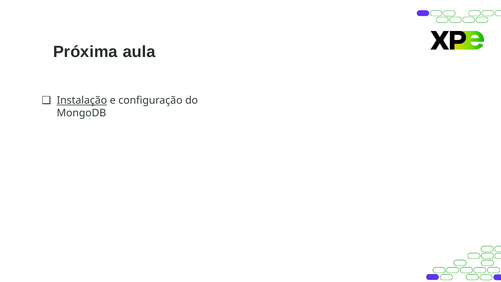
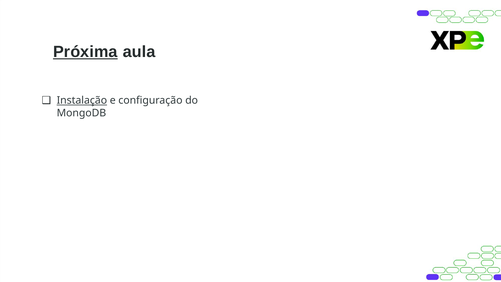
Próxima underline: none -> present (85, 52)
